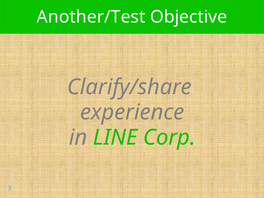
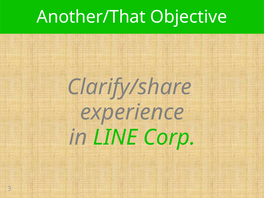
Another/Test: Another/Test -> Another/That (91, 17)
